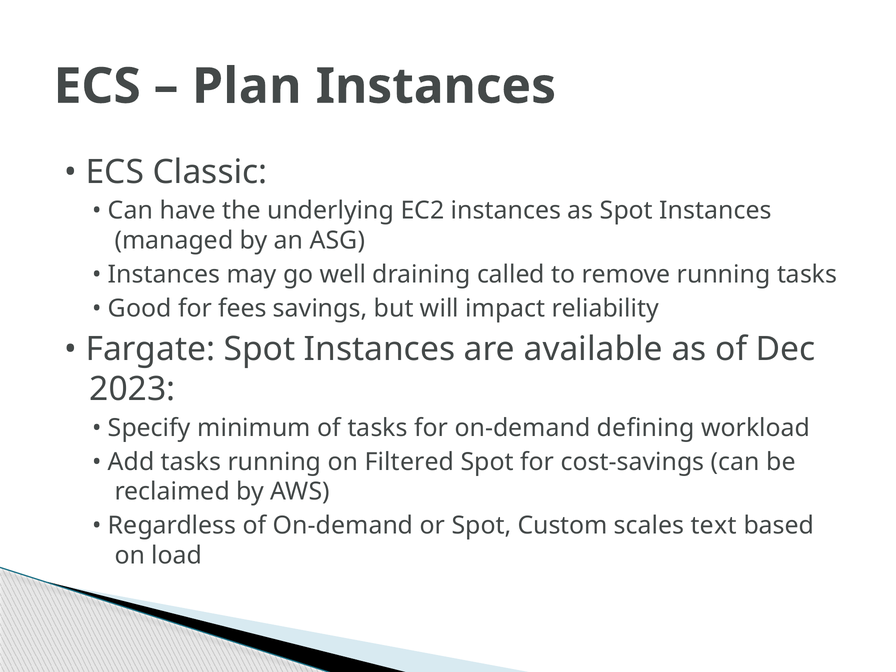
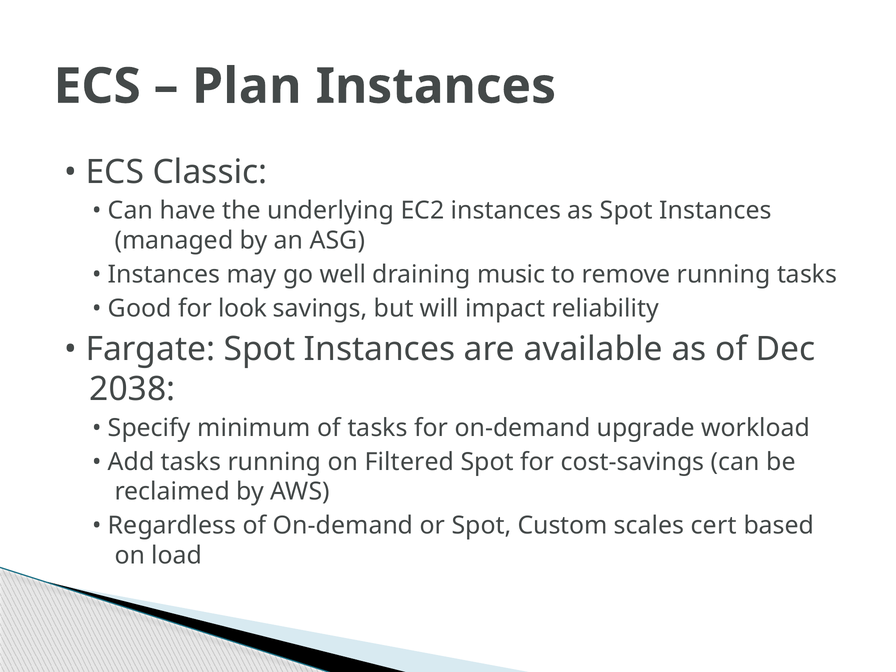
called: called -> music (511, 274)
fees: fees -> look (243, 308)
2023: 2023 -> 2038 (132, 389)
defining: defining -> upgrade (646, 428)
text: text -> cert (714, 526)
